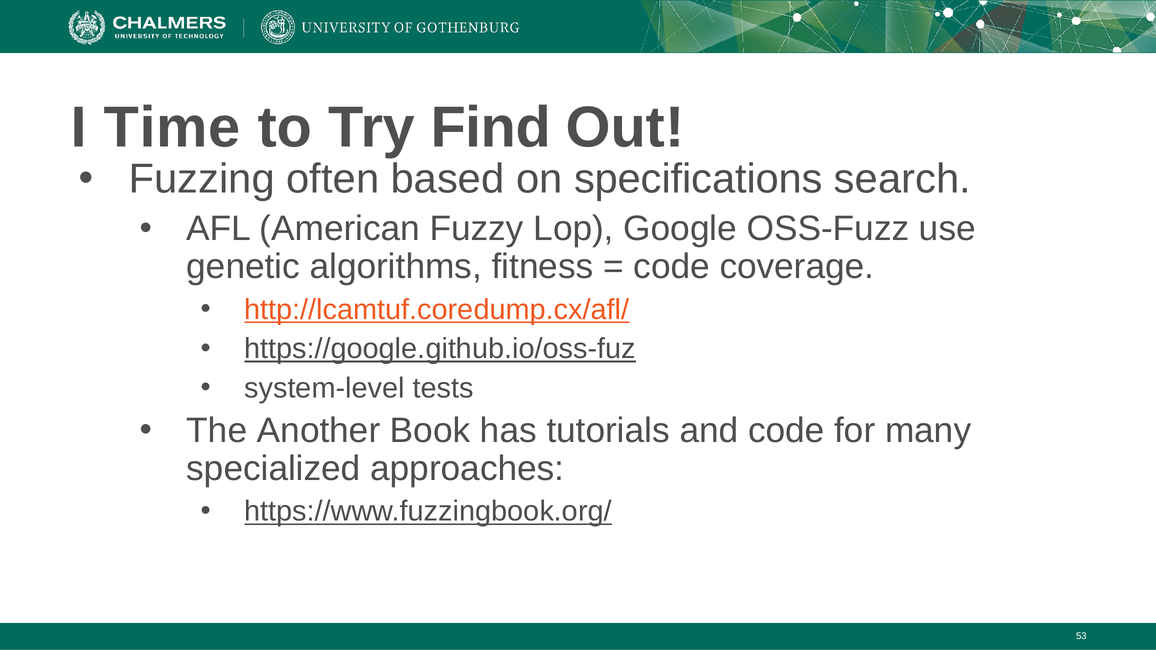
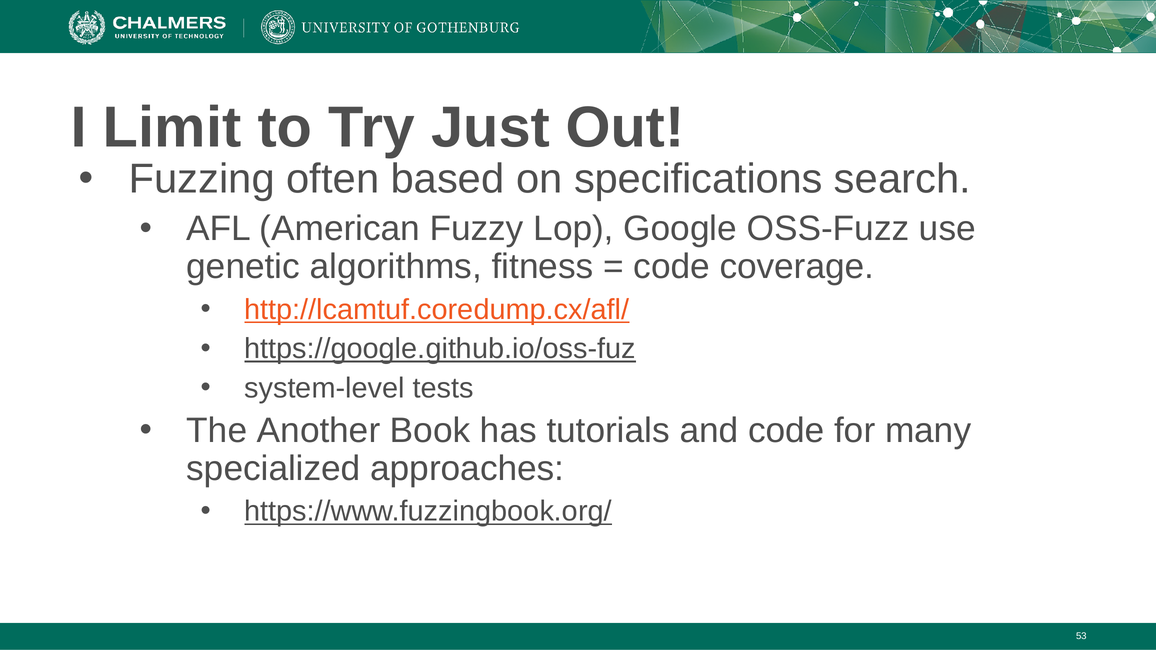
Time: Time -> Limit (172, 128)
Find: Find -> Just (491, 128)
